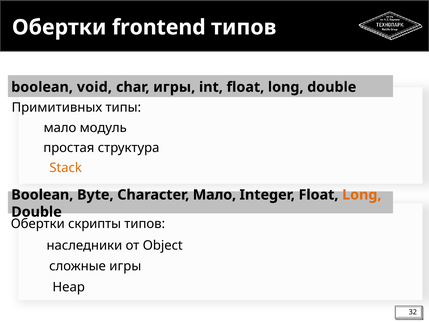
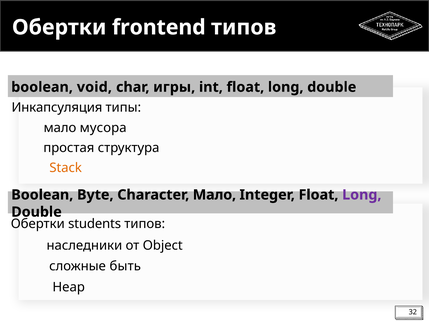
Примитивных: Примитивных -> Инкапсуляция (57, 107)
модуль: модуль -> мусора (103, 128)
Long colour: orange -> purple (362, 195)
скрипты: скрипты -> students (95, 224)
сложные игры: игры -> быть (125, 266)
